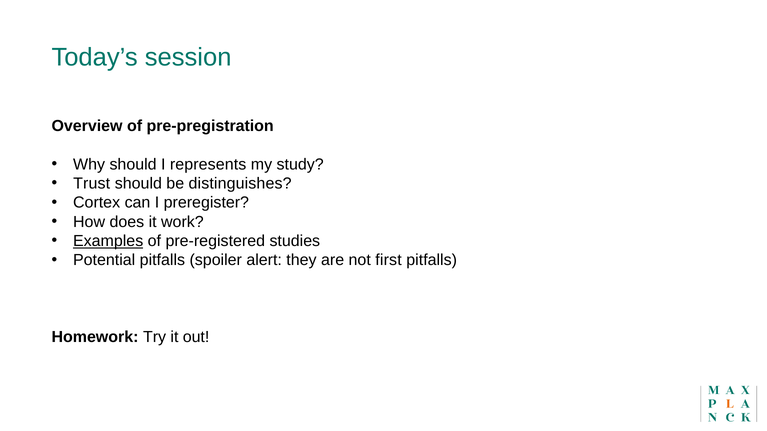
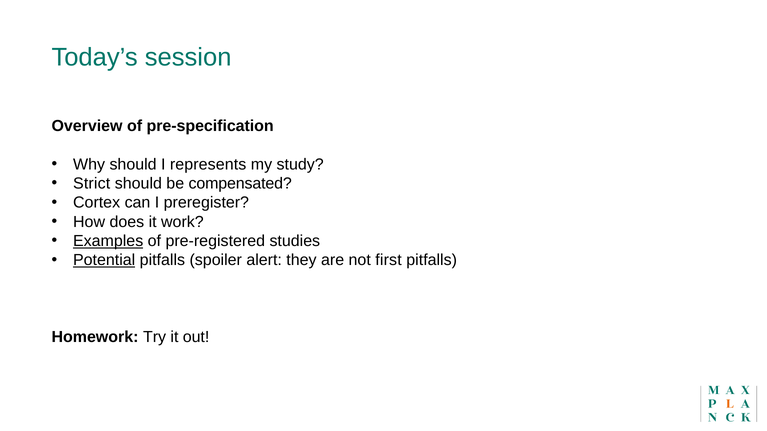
pre-pregistration: pre-pregistration -> pre-specification (210, 126)
Trust: Trust -> Strict (92, 184)
distinguishes: distinguishes -> compensated (240, 184)
Potential underline: none -> present (104, 260)
